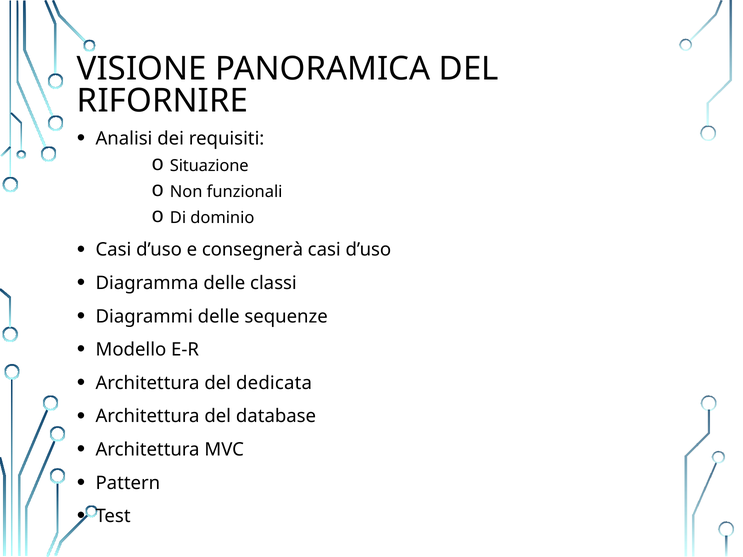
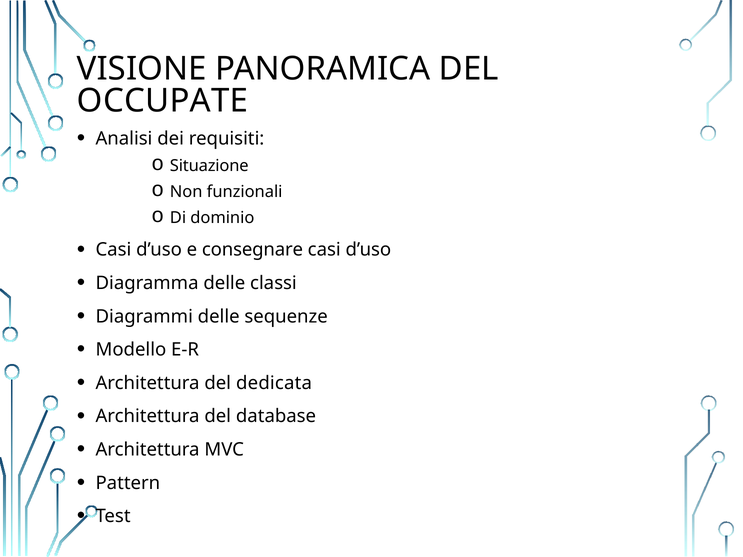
RIFORNIRE: RIFORNIRE -> OCCUPATE (163, 101)
consegnerà: consegnerà -> consegnare (253, 250)
